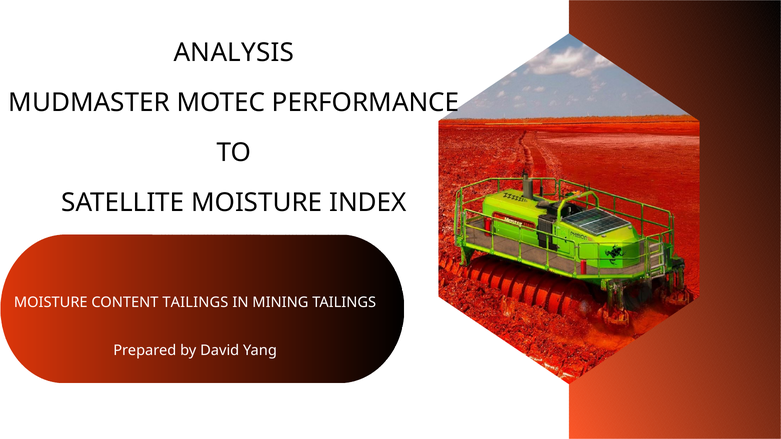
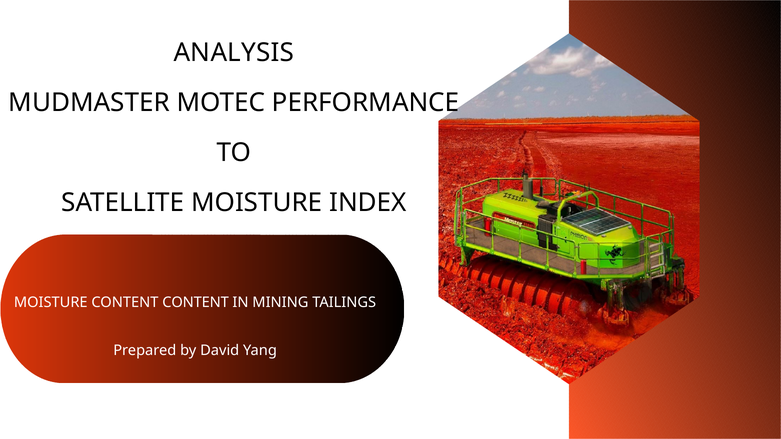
CONTENT TAILINGS: TAILINGS -> CONTENT (196, 303)
